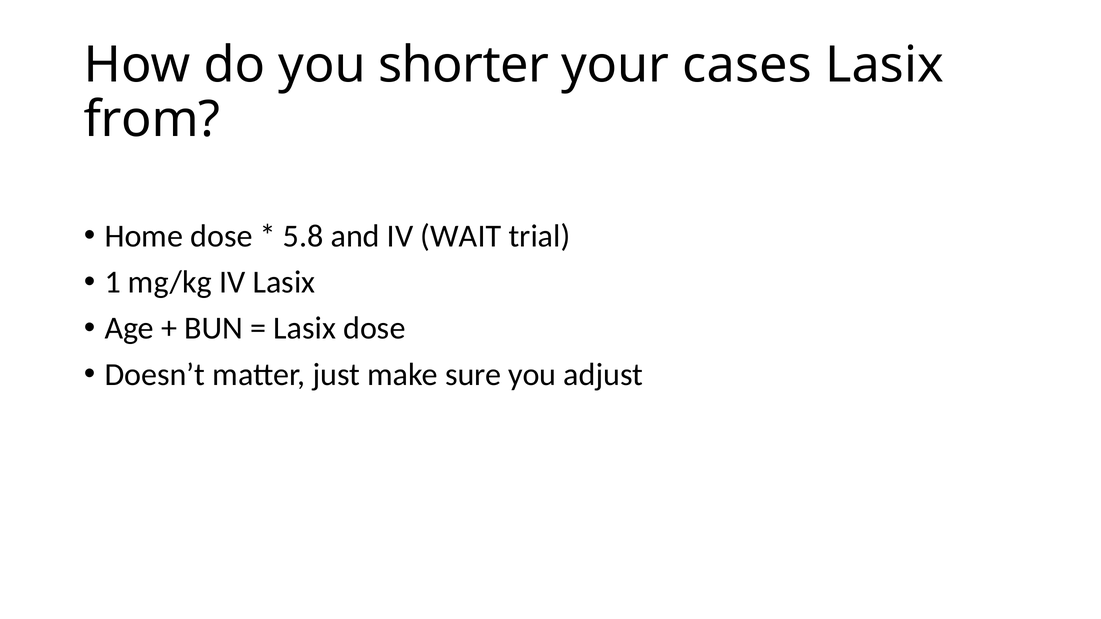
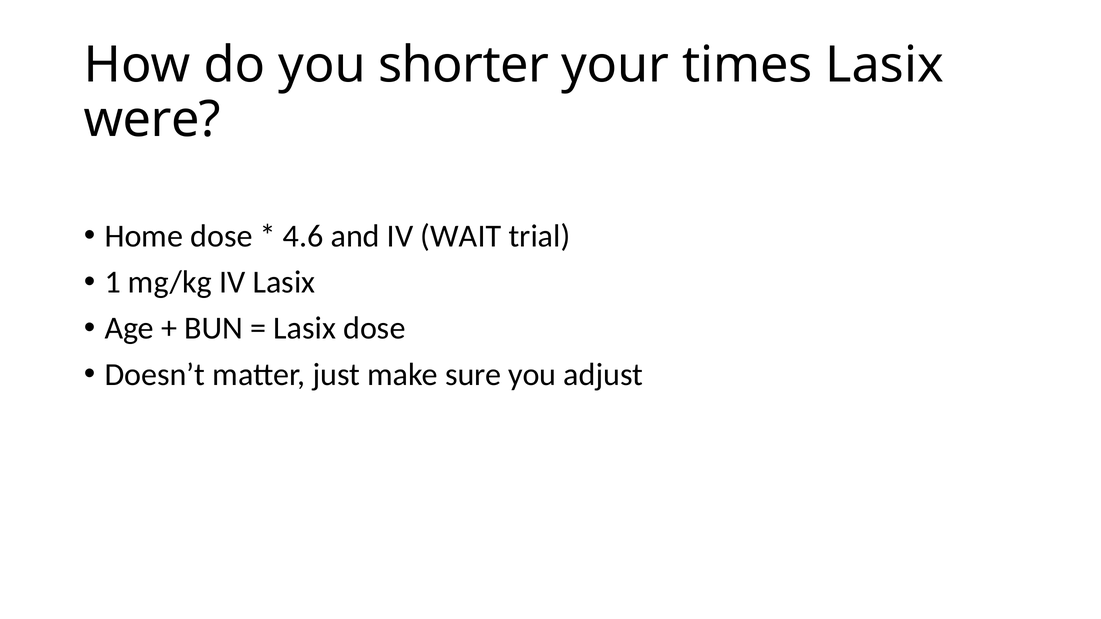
cases: cases -> times (747, 65)
from: from -> were (152, 120)
5.8: 5.8 -> 4.6 (303, 236)
